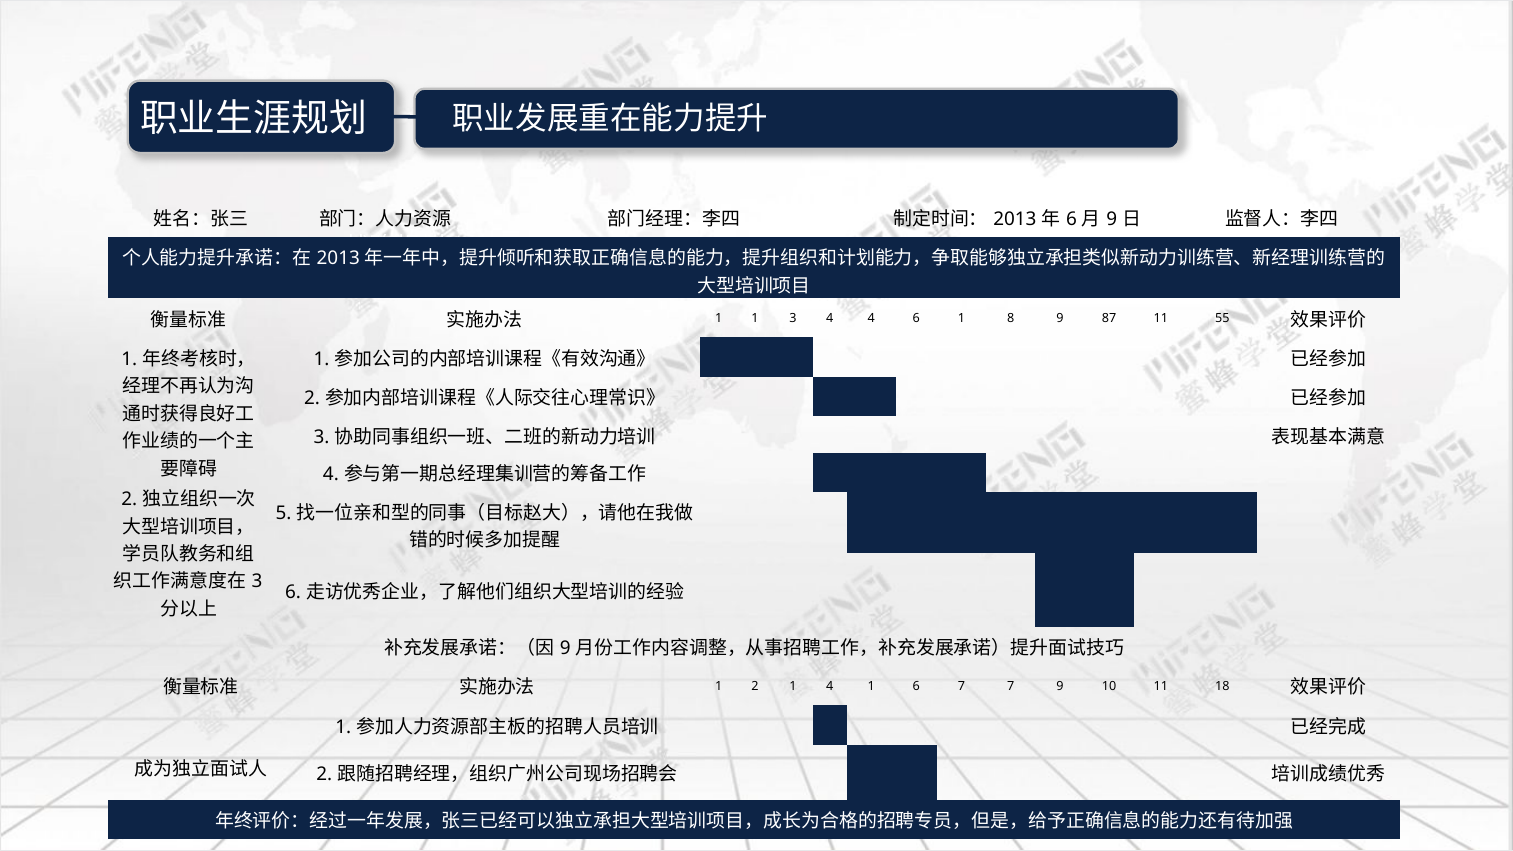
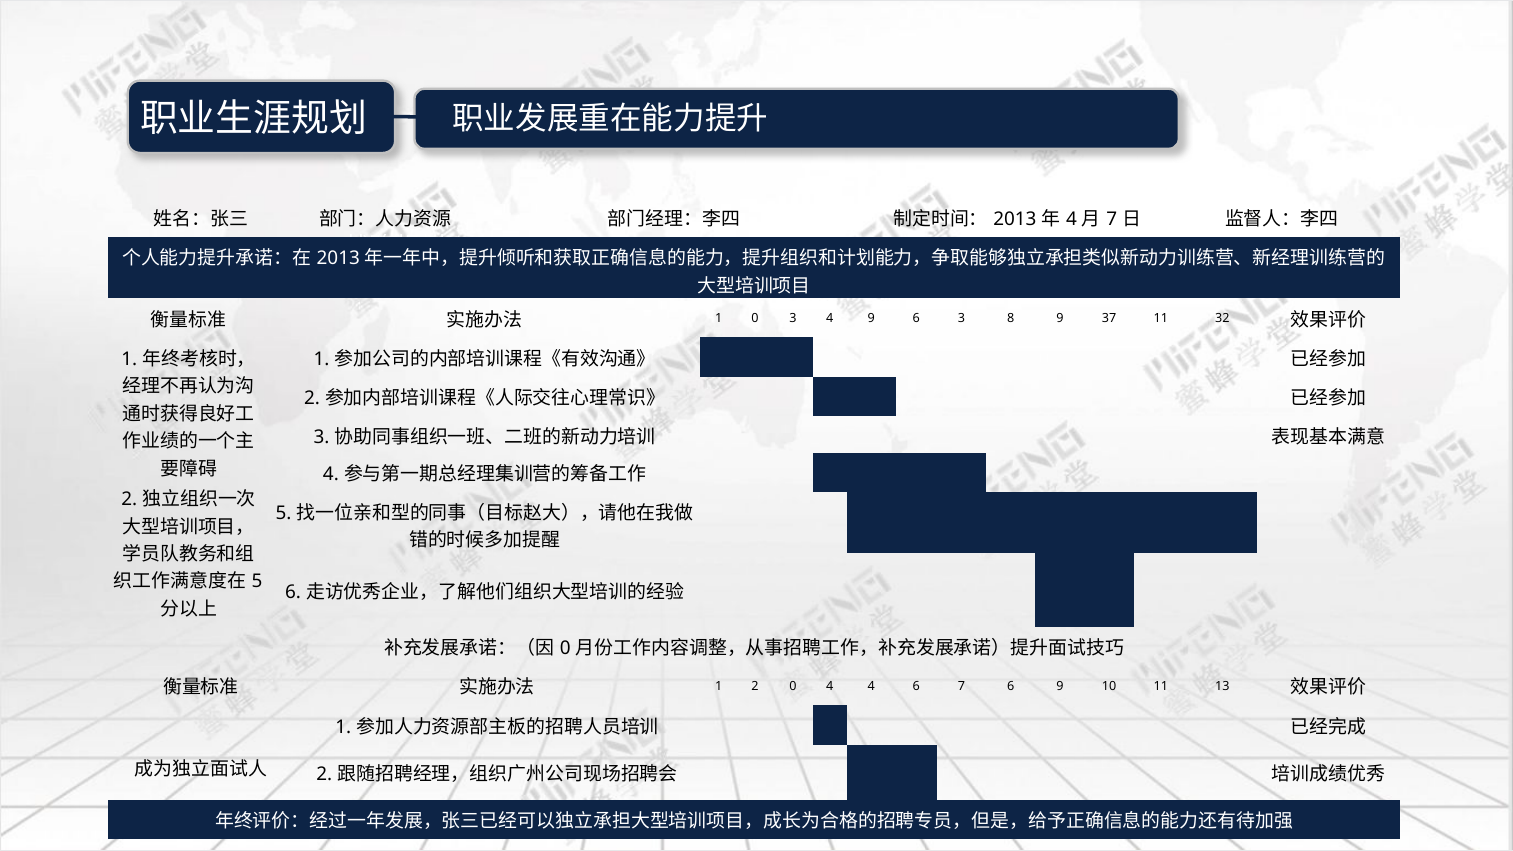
6: 6 -> 4 (1071, 220)
9: 9 -> 7 (1112, 220)
1 1: 1 -> 0 (755, 319)
4 4: 4 -> 9 (871, 319)
6 1: 1 -> 3 (962, 319)
87: 87 -> 37 (1109, 319)
55: 55 -> 32 (1222, 319)
3: 3 -> 5 (257, 582)
9: 9 -> 0 (565, 648)
2 1: 1 -> 0 (793, 686)
4 1: 1 -> 4 (871, 686)
7 7: 7 -> 6 (1011, 686)
18: 18 -> 13 (1222, 686)
